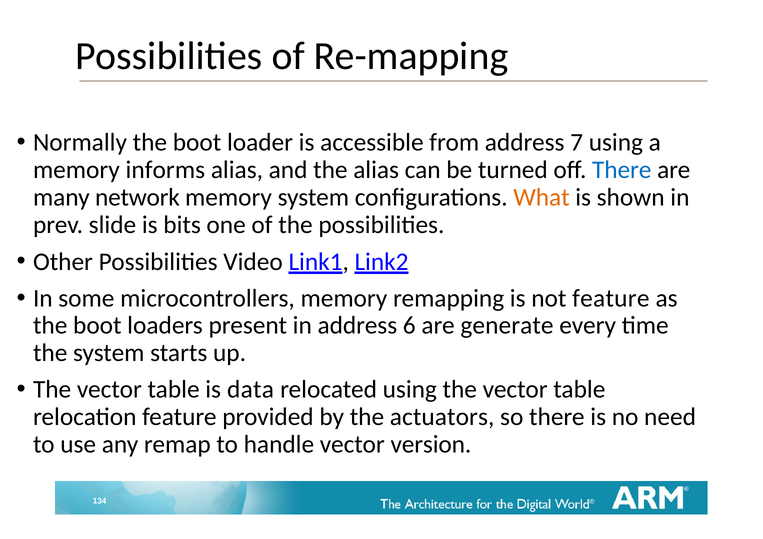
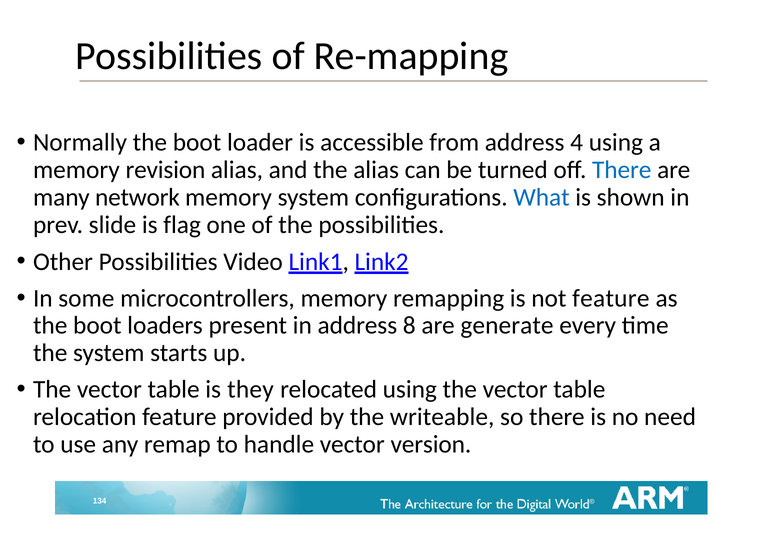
7: 7 -> 4 (577, 143)
informs: informs -> revision (165, 170)
What colour: orange -> blue (541, 197)
bits: bits -> flag (182, 225)
6: 6 -> 8 (409, 326)
data: data -> they (250, 390)
actuators: actuators -> writeable (442, 417)
